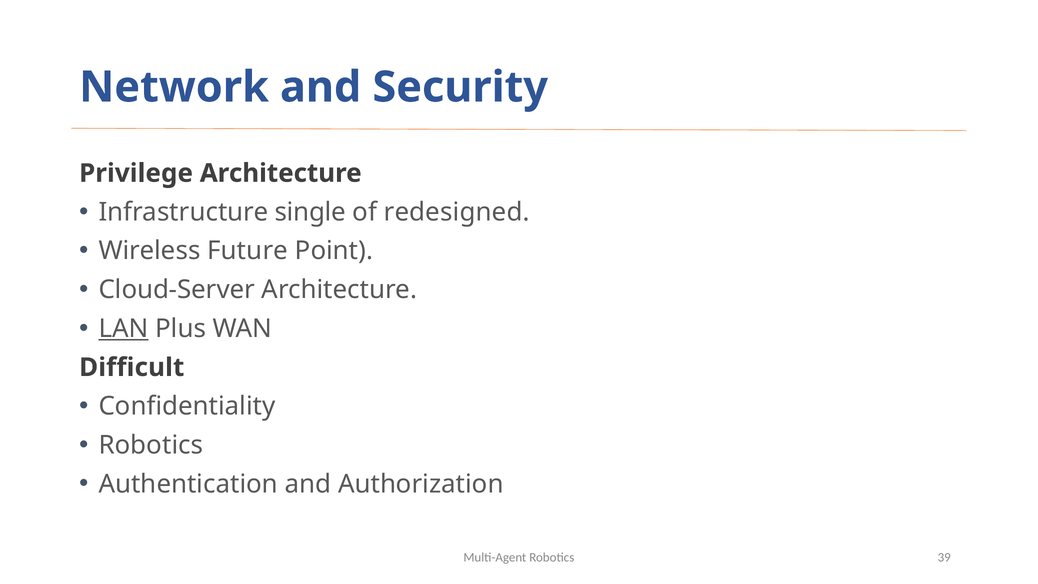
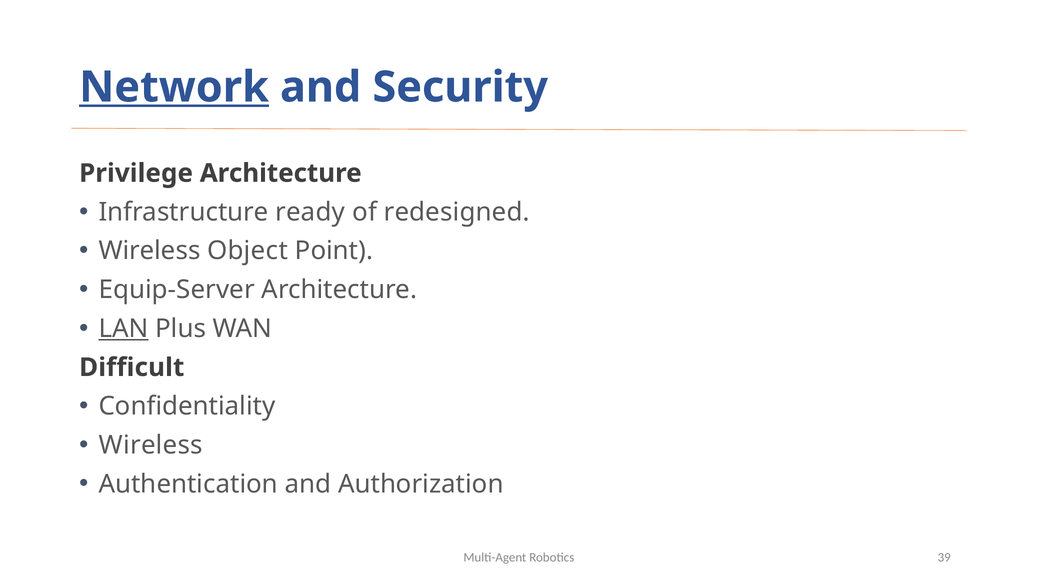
Network underline: none -> present (174, 87)
single: single -> ready (310, 212)
Future: Future -> Object (248, 251)
Cloud-Server: Cloud-Server -> Equip-Server (177, 290)
Robotics: Robotics -> Wireless (151, 445)
